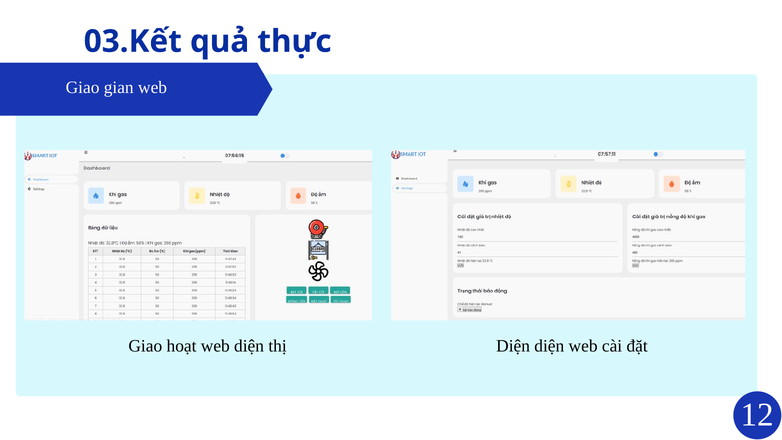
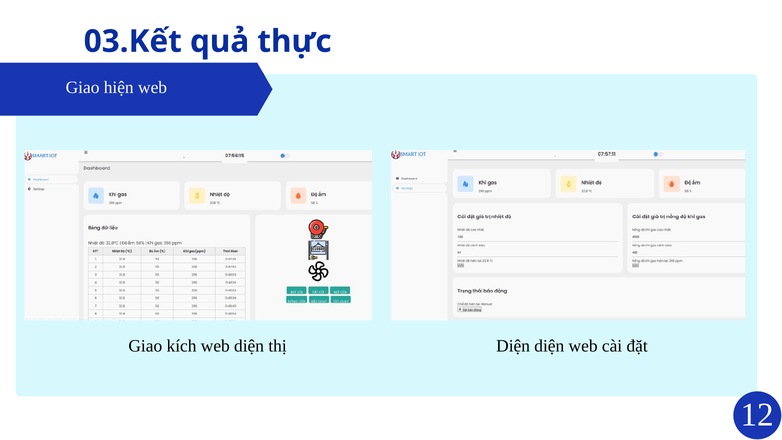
gian: gian -> hiện (119, 88)
hoạt: hoạt -> kích (182, 346)
